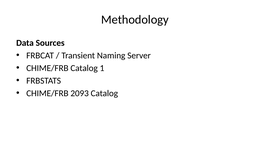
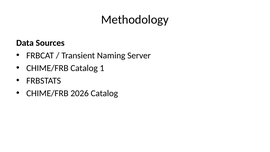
2093: 2093 -> 2026 (80, 93)
